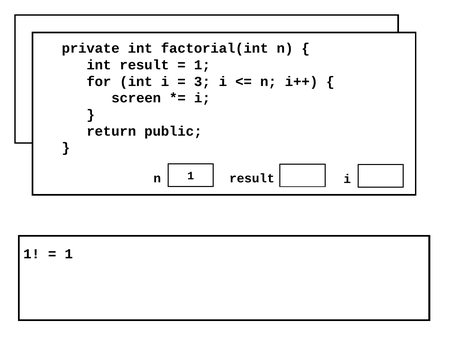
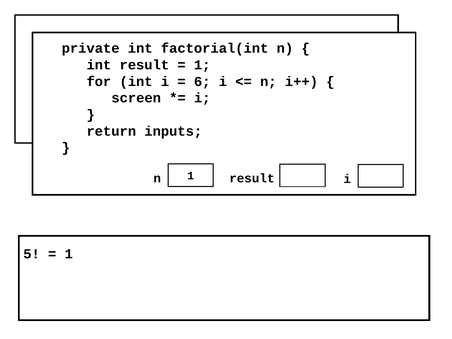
3: 3 -> 6 (202, 81)
return public: public -> inputs (173, 131)
1: 1 -> 5 (32, 254)
